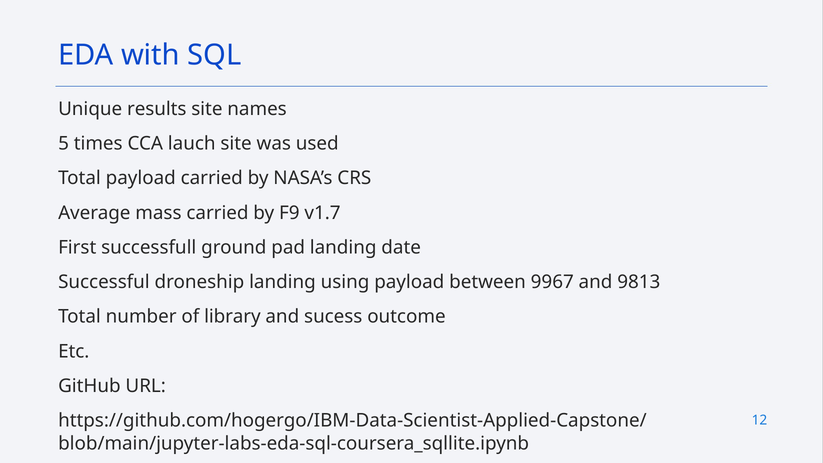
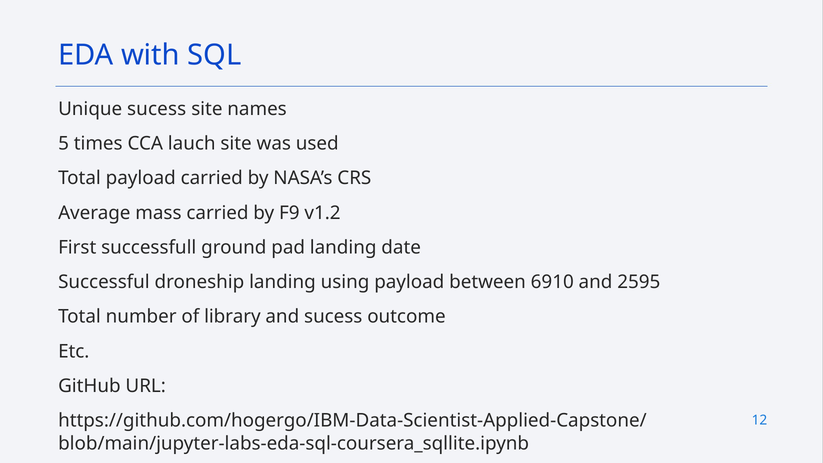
Unique results: results -> sucess (157, 109)
v1.7: v1.7 -> v1.2 (323, 213)
9967: 9967 -> 6910 (552, 282)
9813: 9813 -> 2595 (639, 282)
